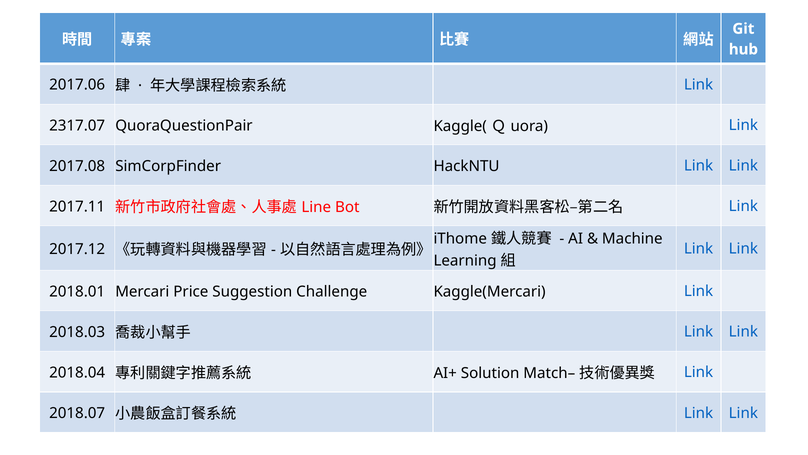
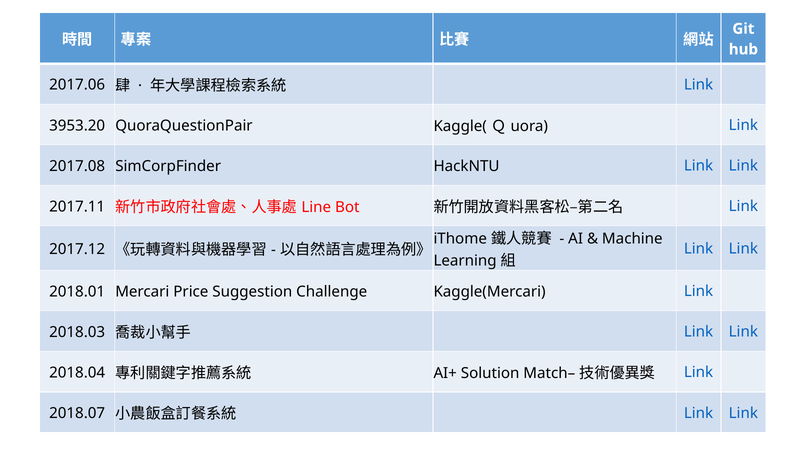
2317.07: 2317.07 -> 3953.20 (77, 125)
